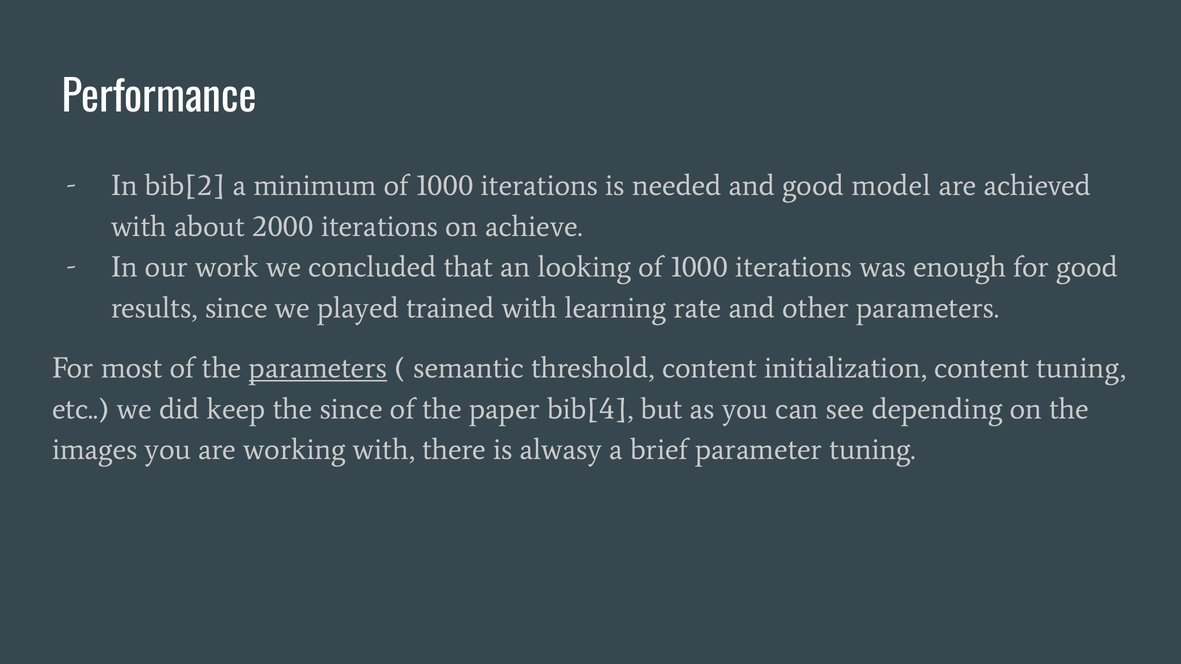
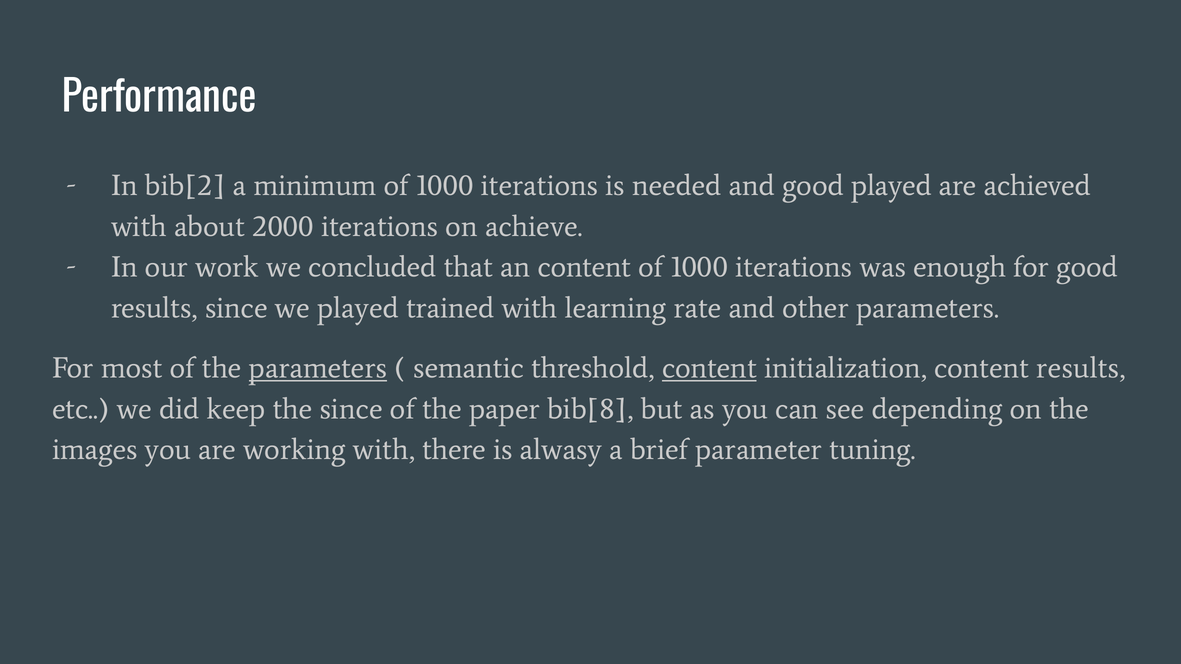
good model: model -> played (891, 186)
an looking: looking -> content (584, 267)
content underline: none -> present (709, 368)
content tuning: tuning -> results (1081, 368)
bib[4: bib[4 -> bib[8 (590, 409)
